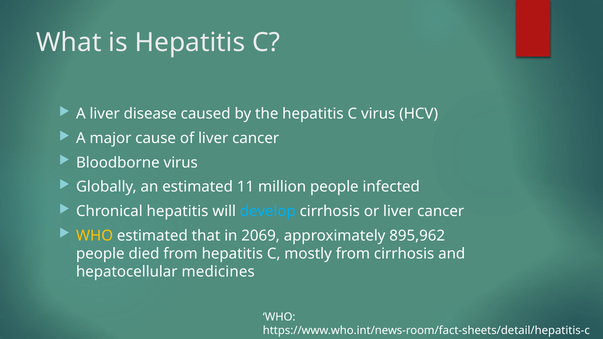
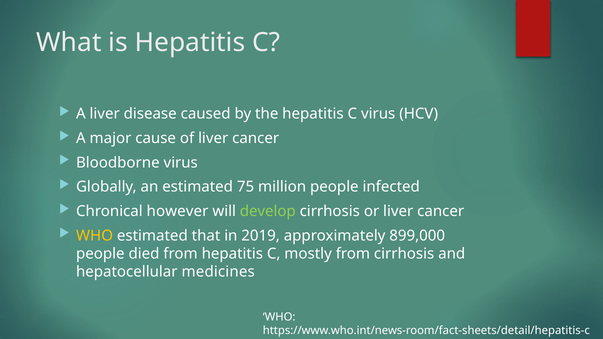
11: 11 -> 75 (246, 187)
Chronical hepatitis: hepatitis -> however (178, 211)
develop colour: light blue -> light green (268, 211)
2069: 2069 -> 2019 (261, 236)
895,962: 895,962 -> 899,000 (417, 236)
